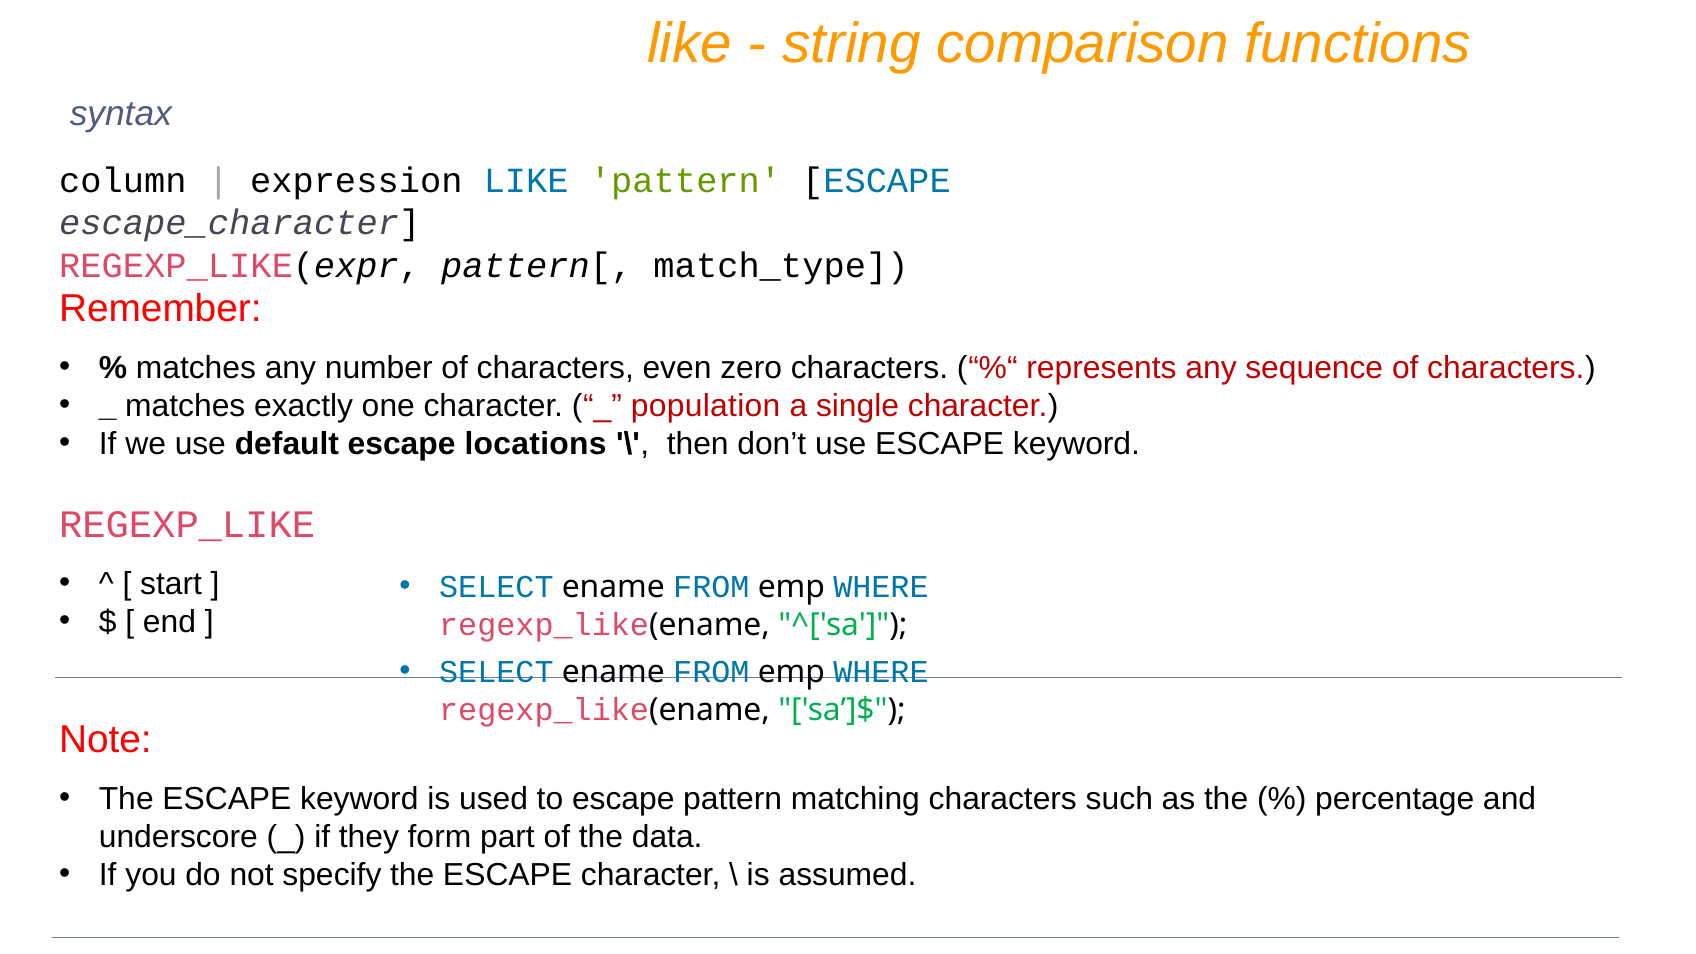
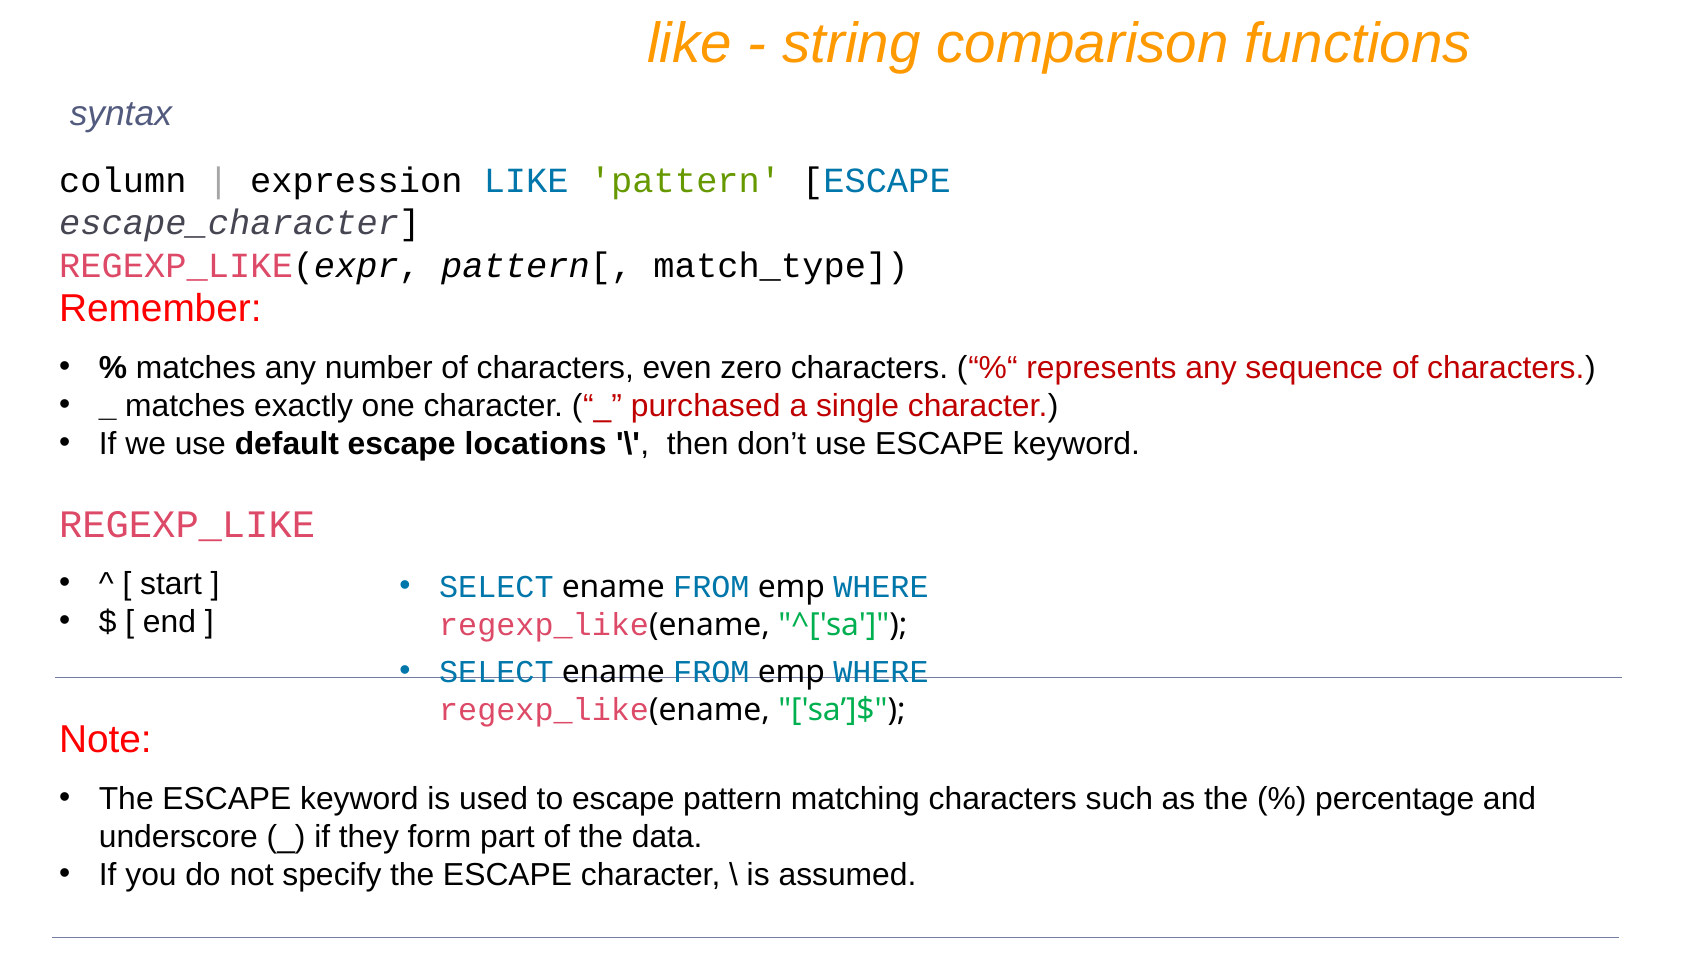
population: population -> purchased (706, 406)
